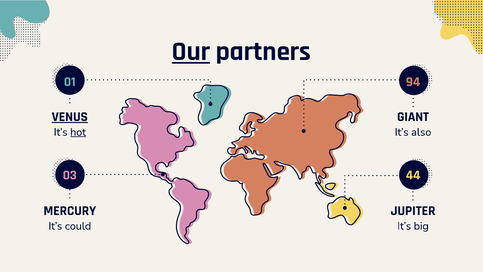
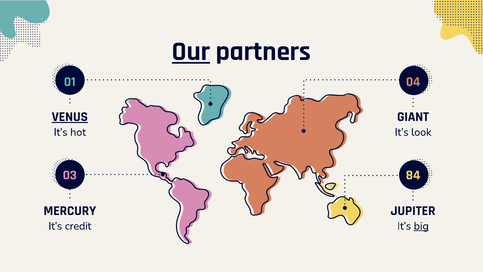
94: 94 -> 04 (413, 82)
hot underline: present -> none (78, 132)
also: also -> look (421, 132)
44: 44 -> 84 (413, 175)
could: could -> credit (78, 226)
big underline: none -> present (421, 226)
